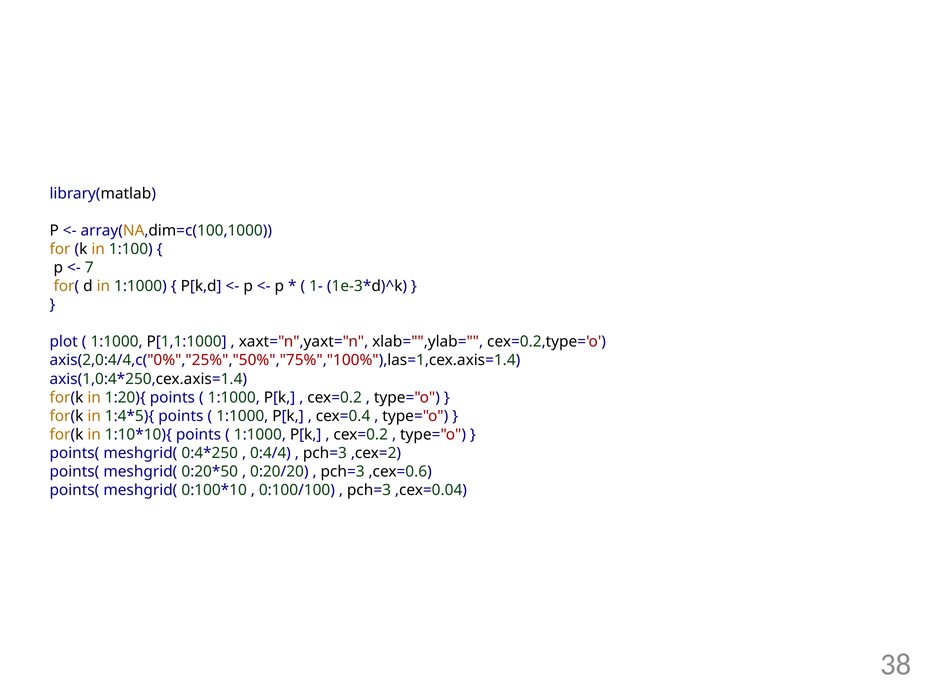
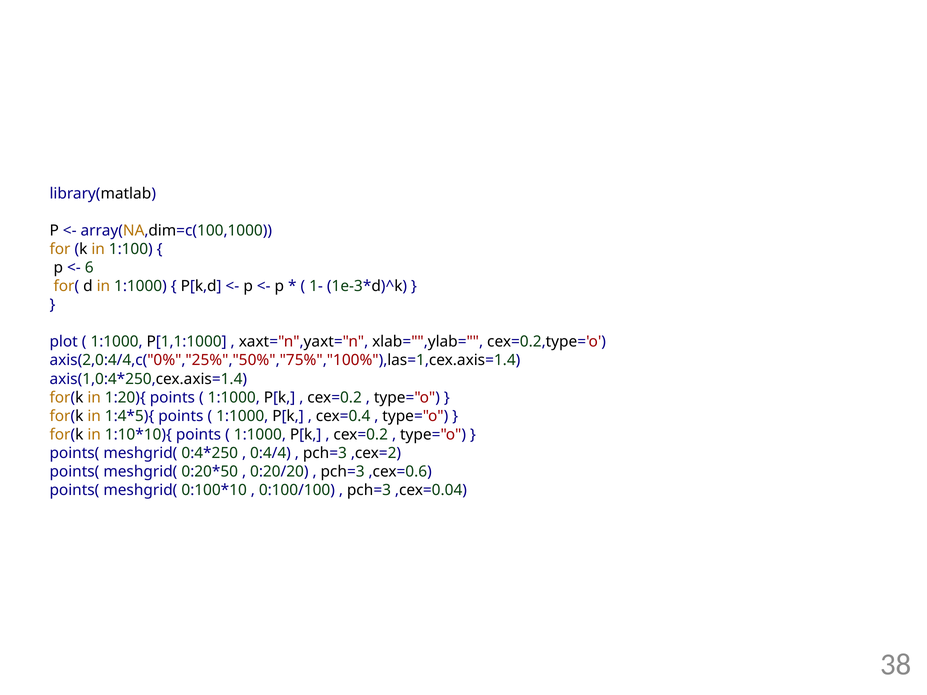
7: 7 -> 6 (89, 268)
